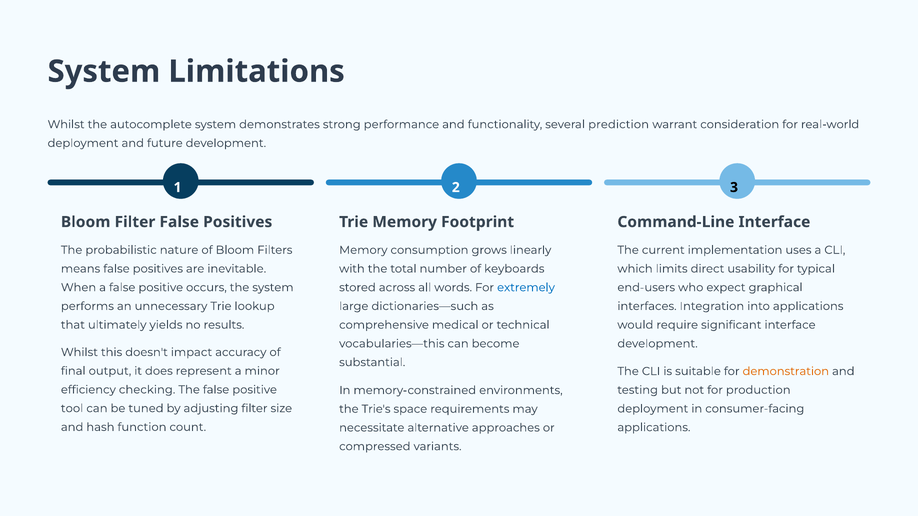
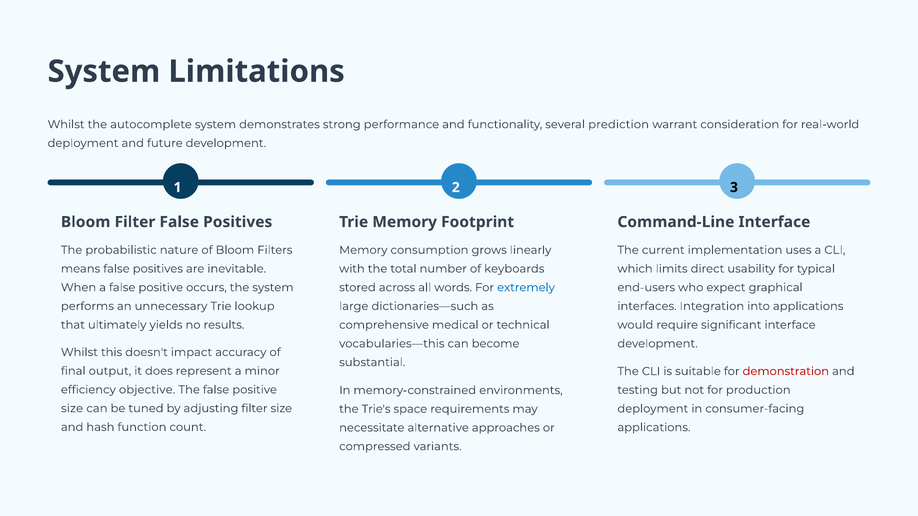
demonstration colour: orange -> red (786, 372)
checking: checking -> objective (147, 390)
tool: tool -> size (72, 409)
